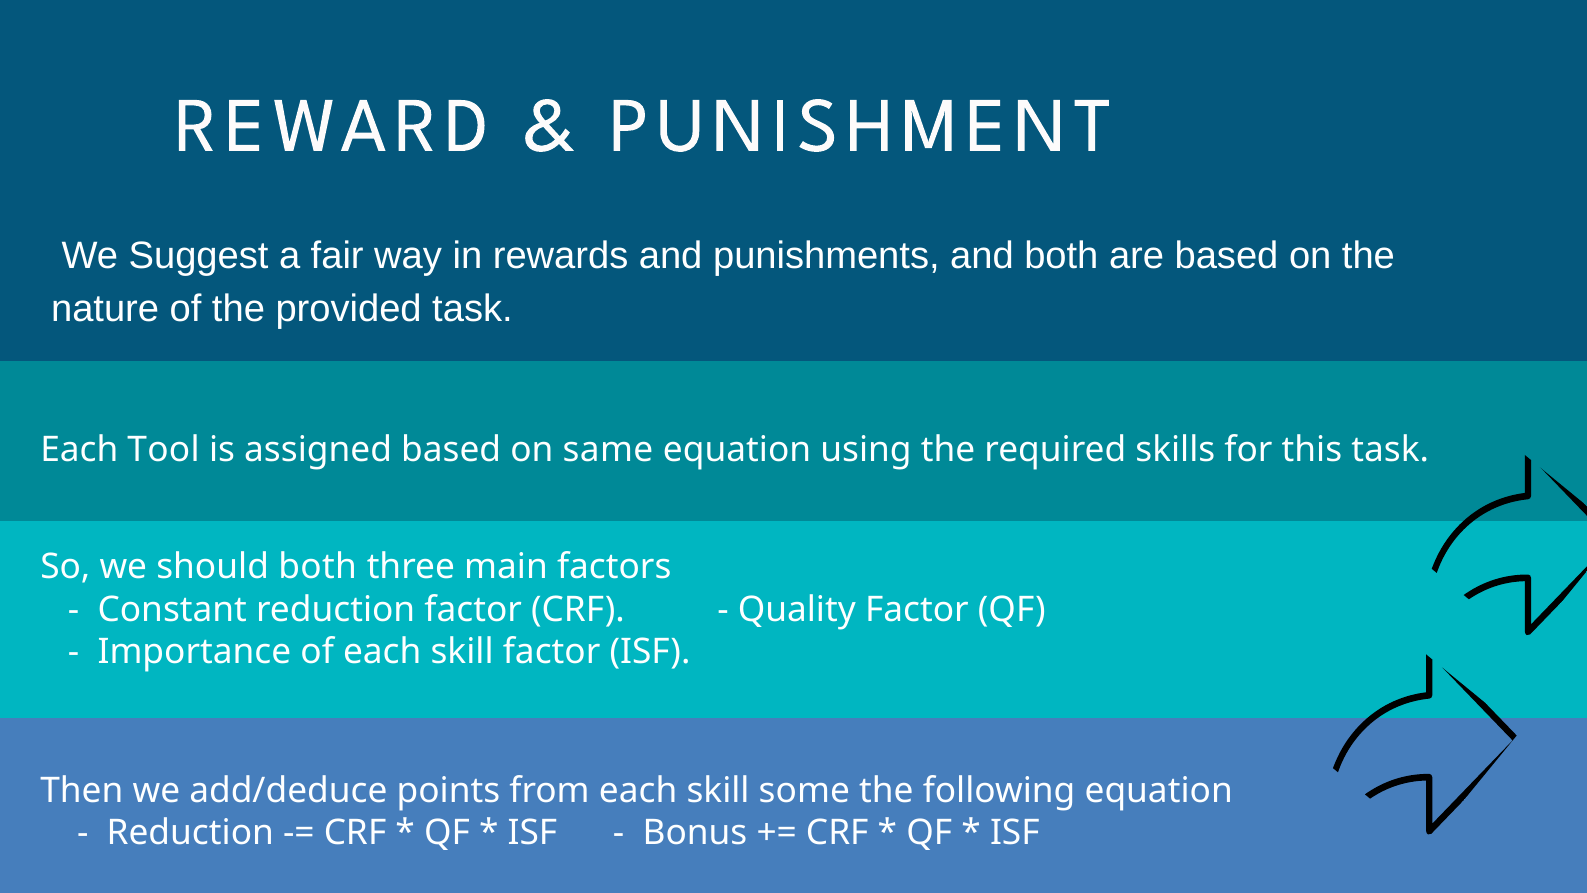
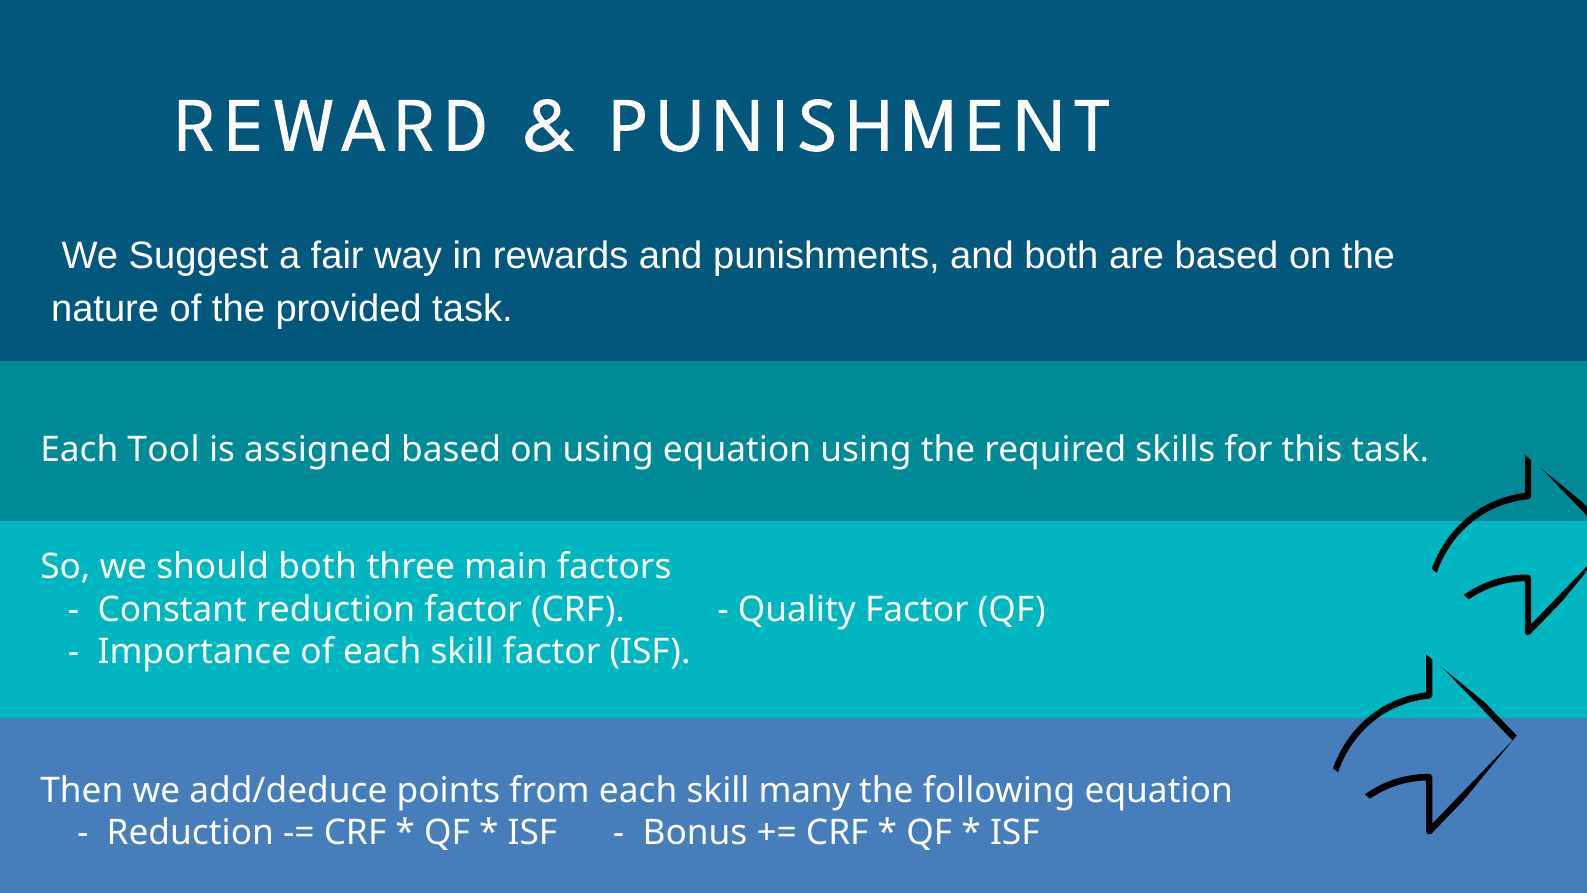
on same: same -> using (608, 449)
some: some -> many (805, 790)
